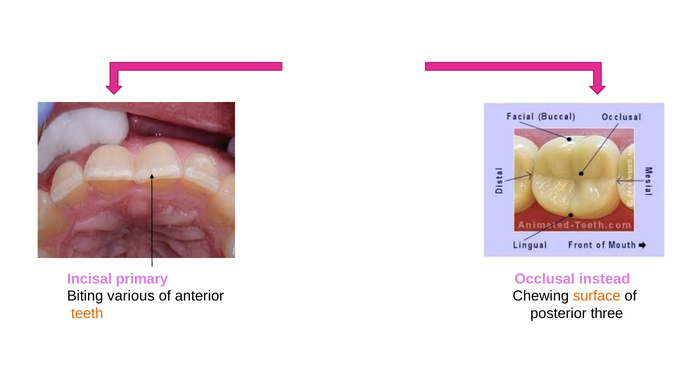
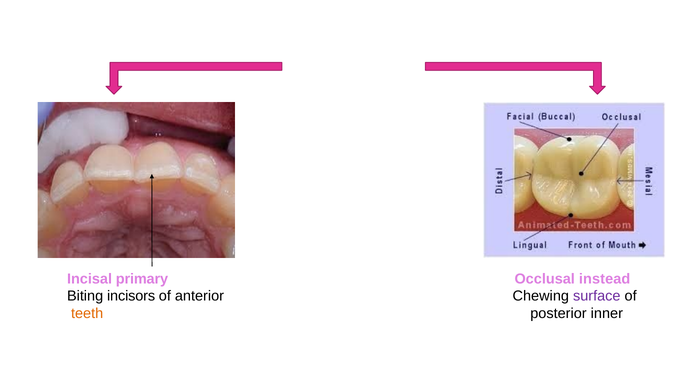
various: various -> incisors (131, 296)
surface colour: orange -> purple (597, 296)
three: three -> inner (607, 314)
